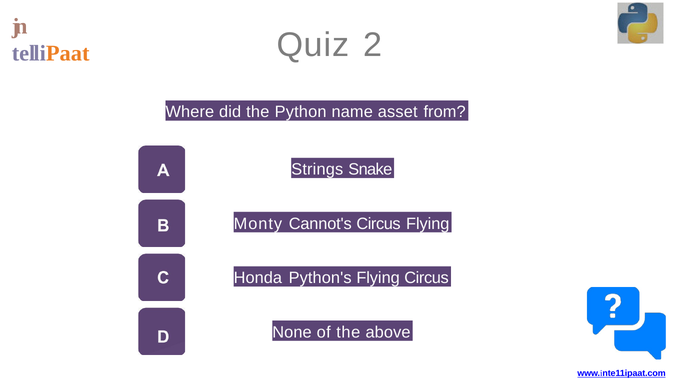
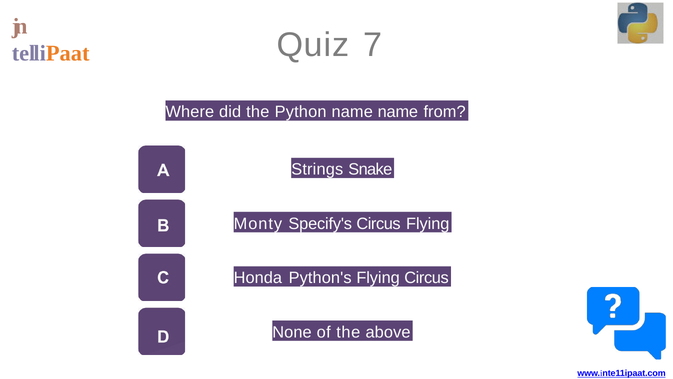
2: 2 -> 7 (373, 45)
name asset: asset -> name (398, 112)
Cannot's: Cannot's -> Specify's (320, 223)
